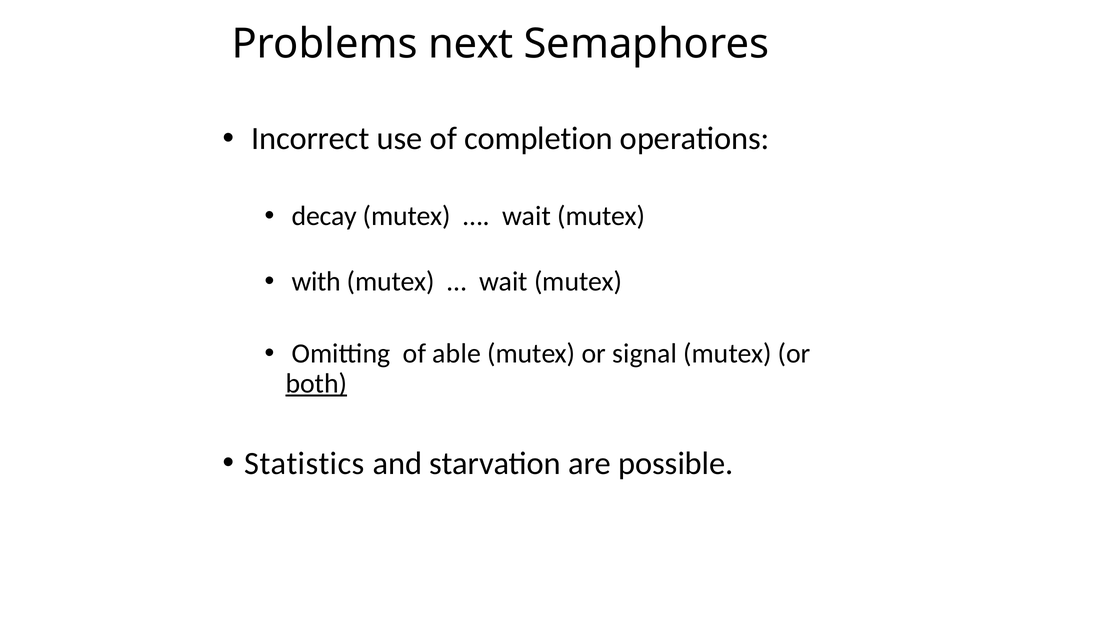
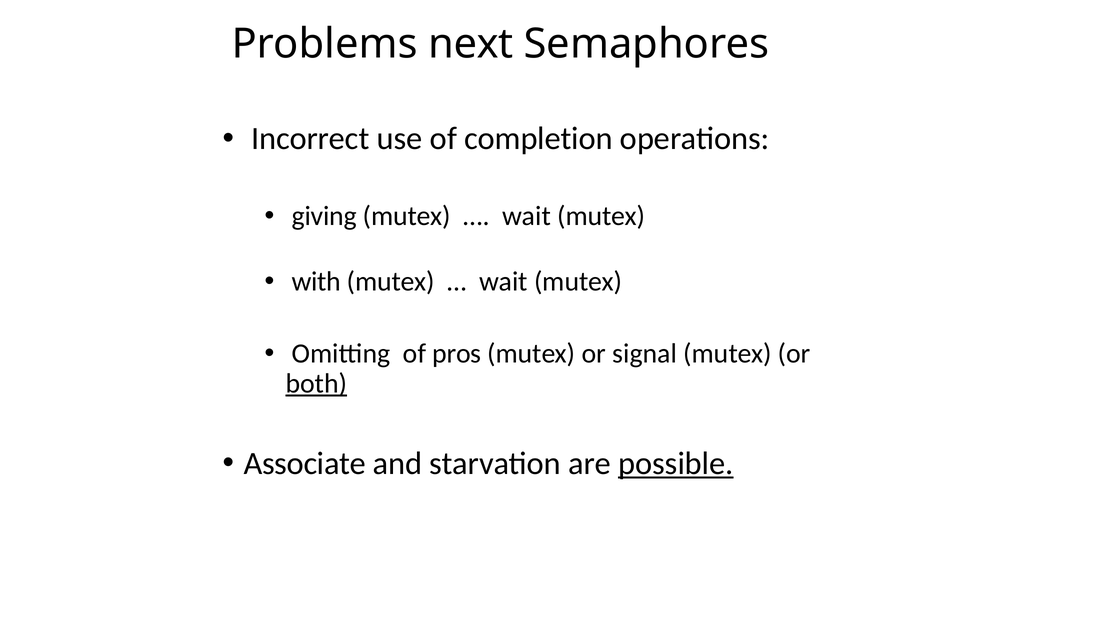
decay: decay -> giving (324, 216)
able: able -> pros (457, 353)
Statistics: Statistics -> Associate (305, 463)
possible underline: none -> present (676, 463)
